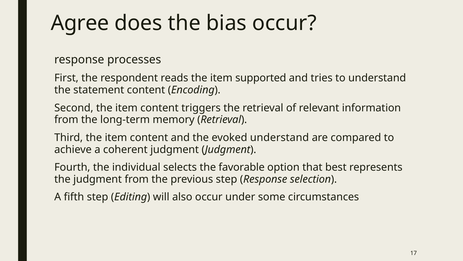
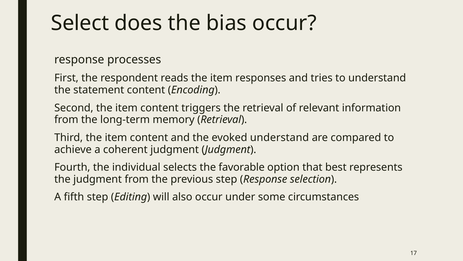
Agree: Agree -> Select (80, 23)
supported: supported -> responses (261, 78)
